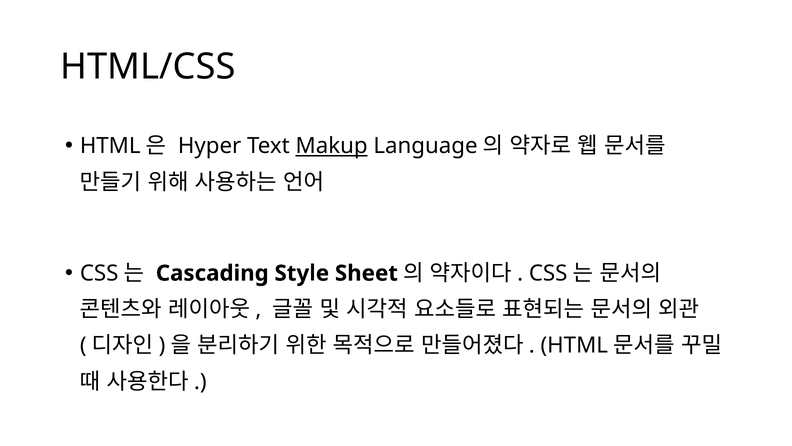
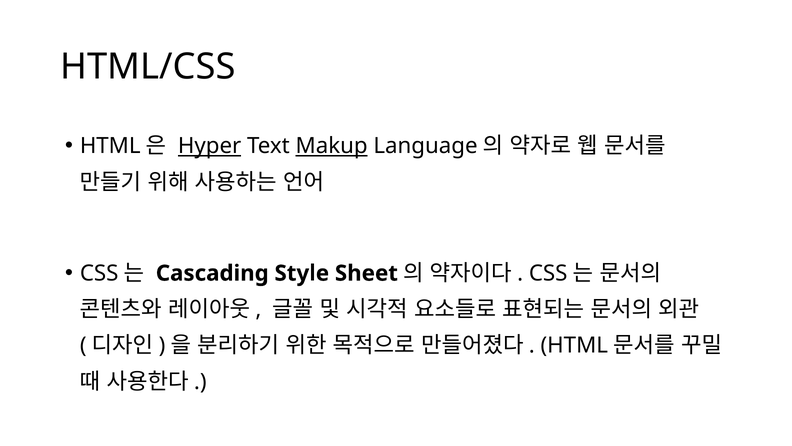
Hyper underline: none -> present (210, 146)
